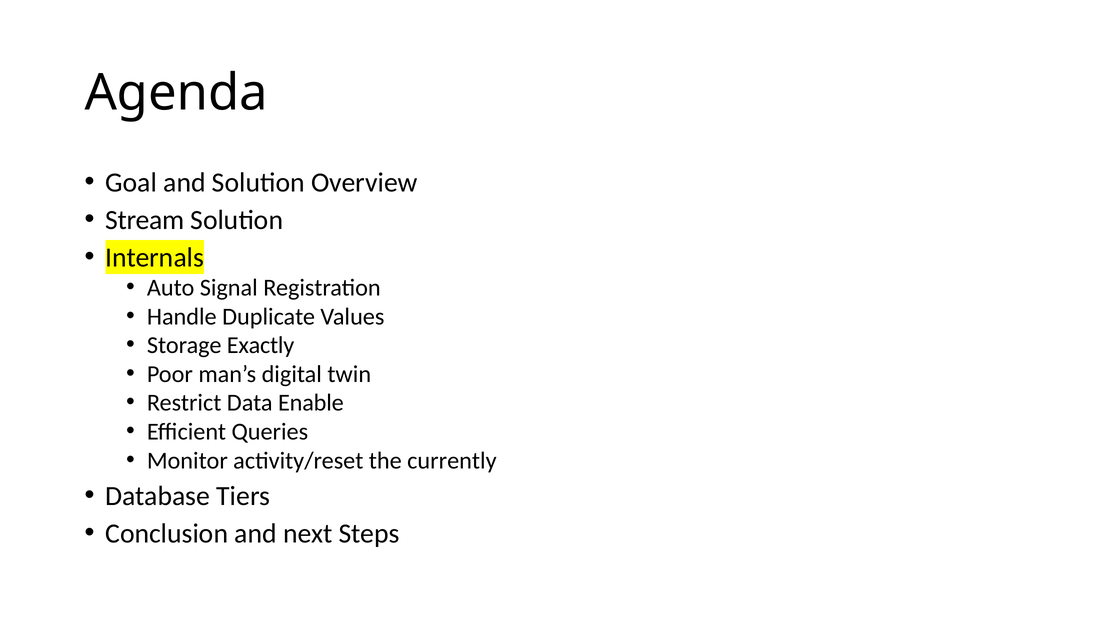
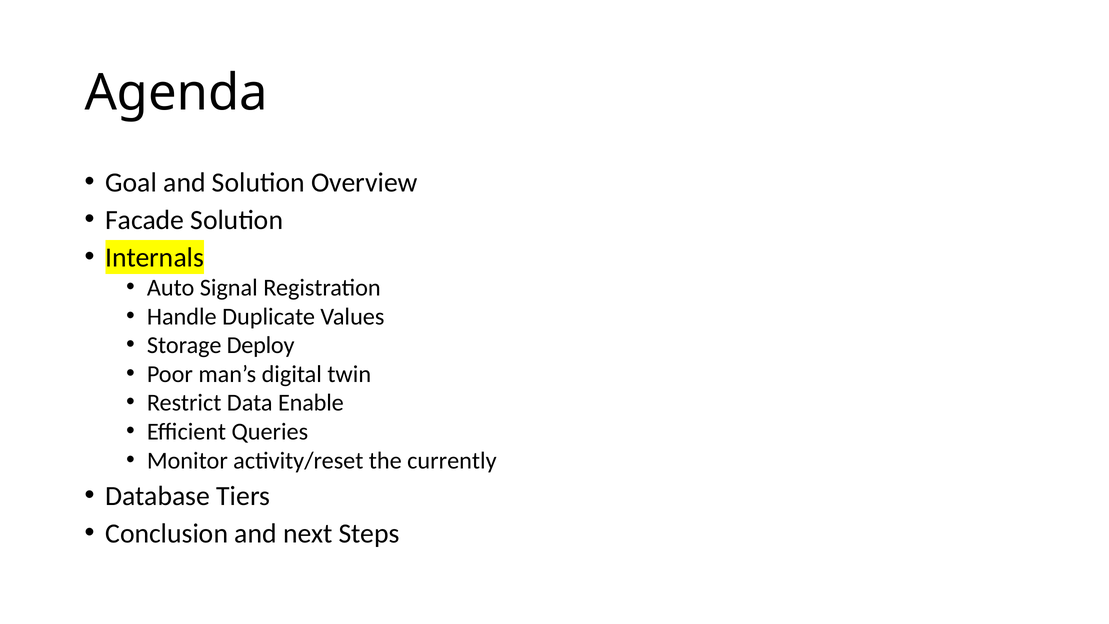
Stream: Stream -> Facade (145, 220)
Exactly: Exactly -> Deploy (261, 345)
